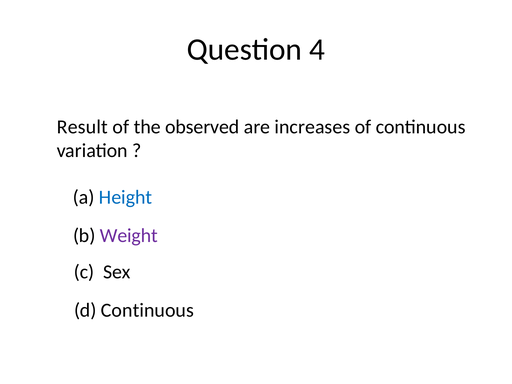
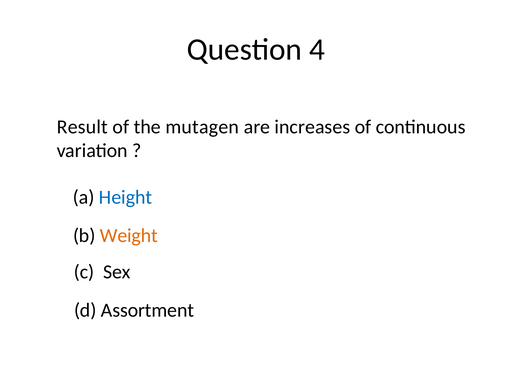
observed: observed -> mutagen (202, 127)
Weight colour: purple -> orange (129, 236)
d Continuous: Continuous -> Assortment (148, 310)
